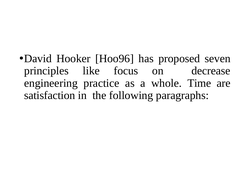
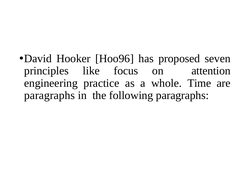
decrease: decrease -> attention (211, 71)
satisfaction: satisfaction -> paragraphs (50, 95)
